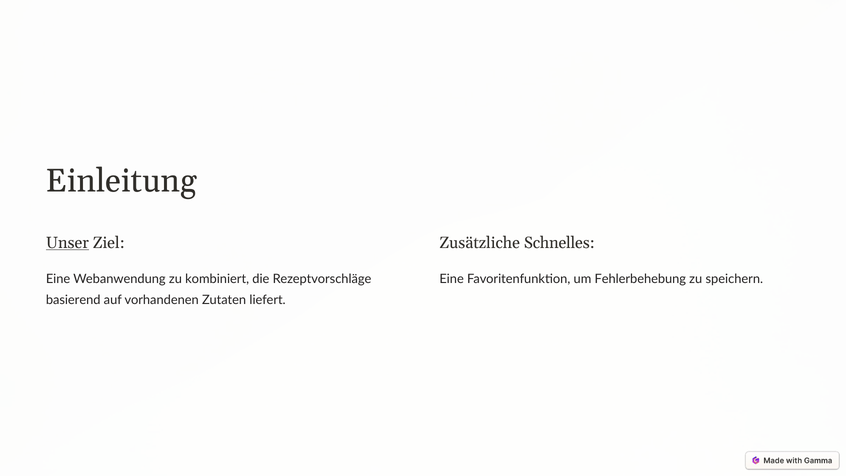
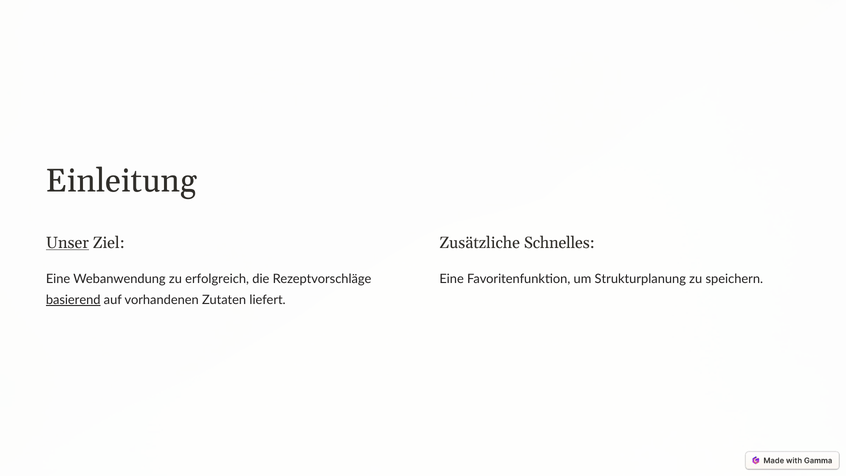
kombiniert: kombiniert -> erfolgreich (217, 279)
Fehlerbehebung: Fehlerbehebung -> Strukturplanung (640, 279)
basierend underline: none -> present (73, 300)
